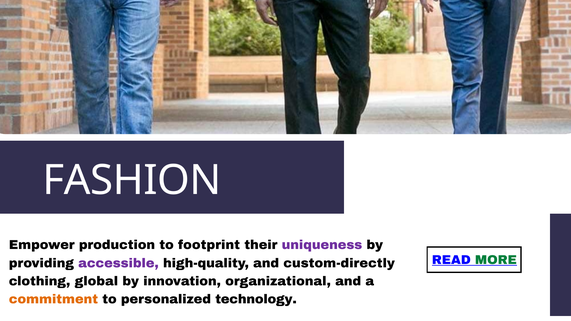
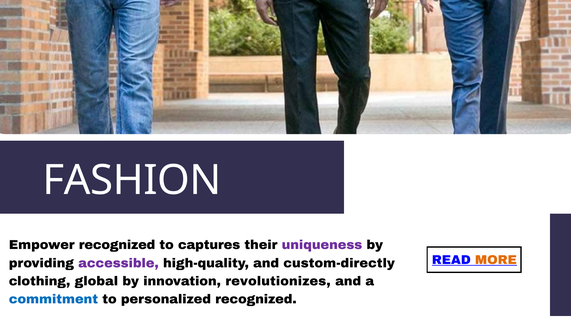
Empower production: production -> recognized (117, 245)
footprint: footprint -> captures (209, 245)
MORE colour: green -> orange (496, 260)
organizational: organizational -> revolutionizes (278, 281)
commitment colour: orange -> blue (53, 299)
personalized technology: technology -> recognized (256, 299)
